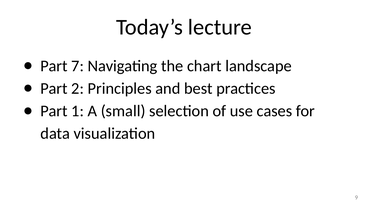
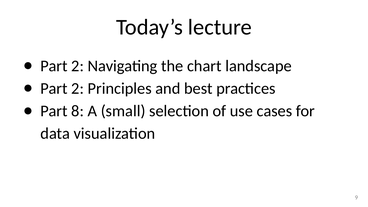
7: 7 -> 2 (78, 66)
1: 1 -> 8 (78, 111)
